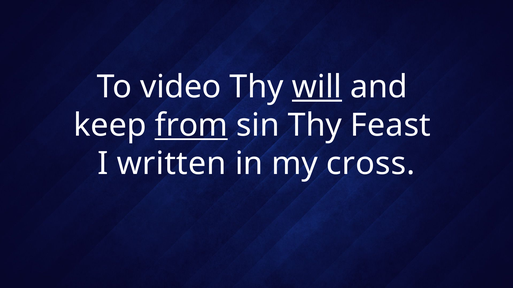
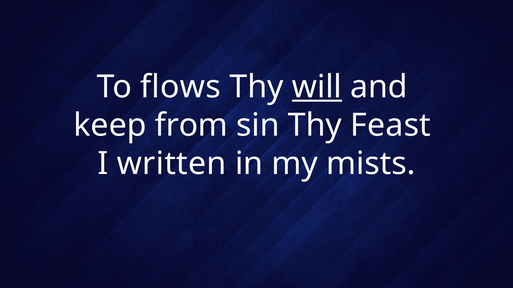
video: video -> flows (181, 87)
from underline: present -> none (191, 126)
cross: cross -> mists (371, 164)
